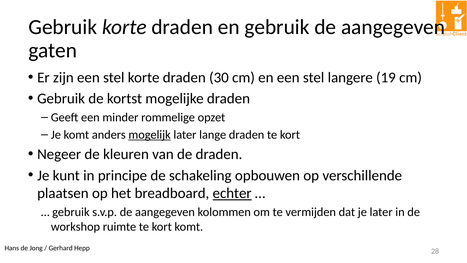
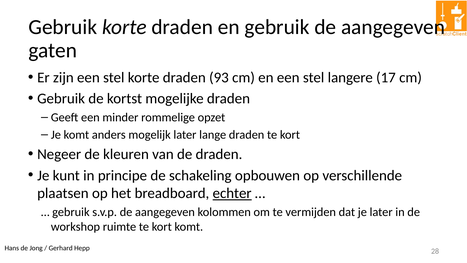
30: 30 -> 93 (219, 77)
19: 19 -> 17 (386, 77)
mogelijk underline: present -> none (150, 135)
